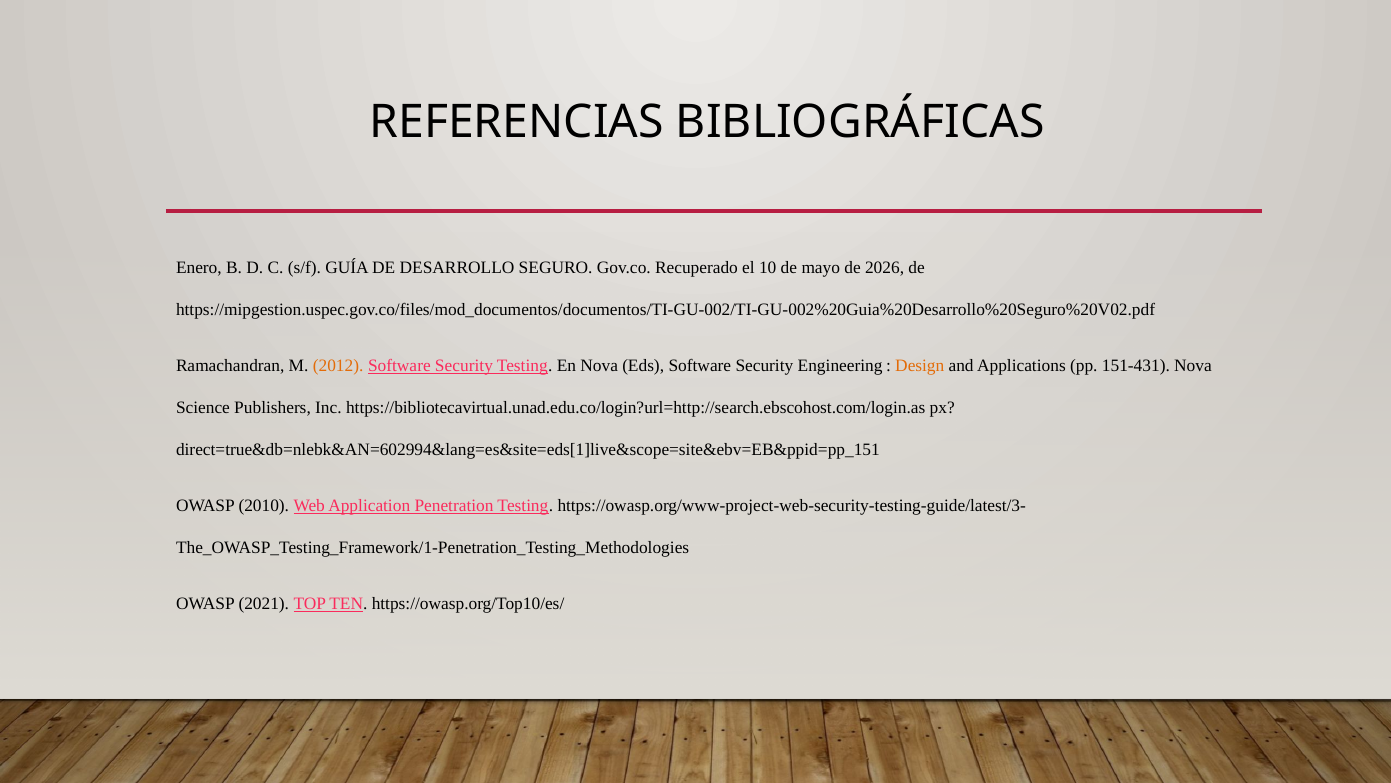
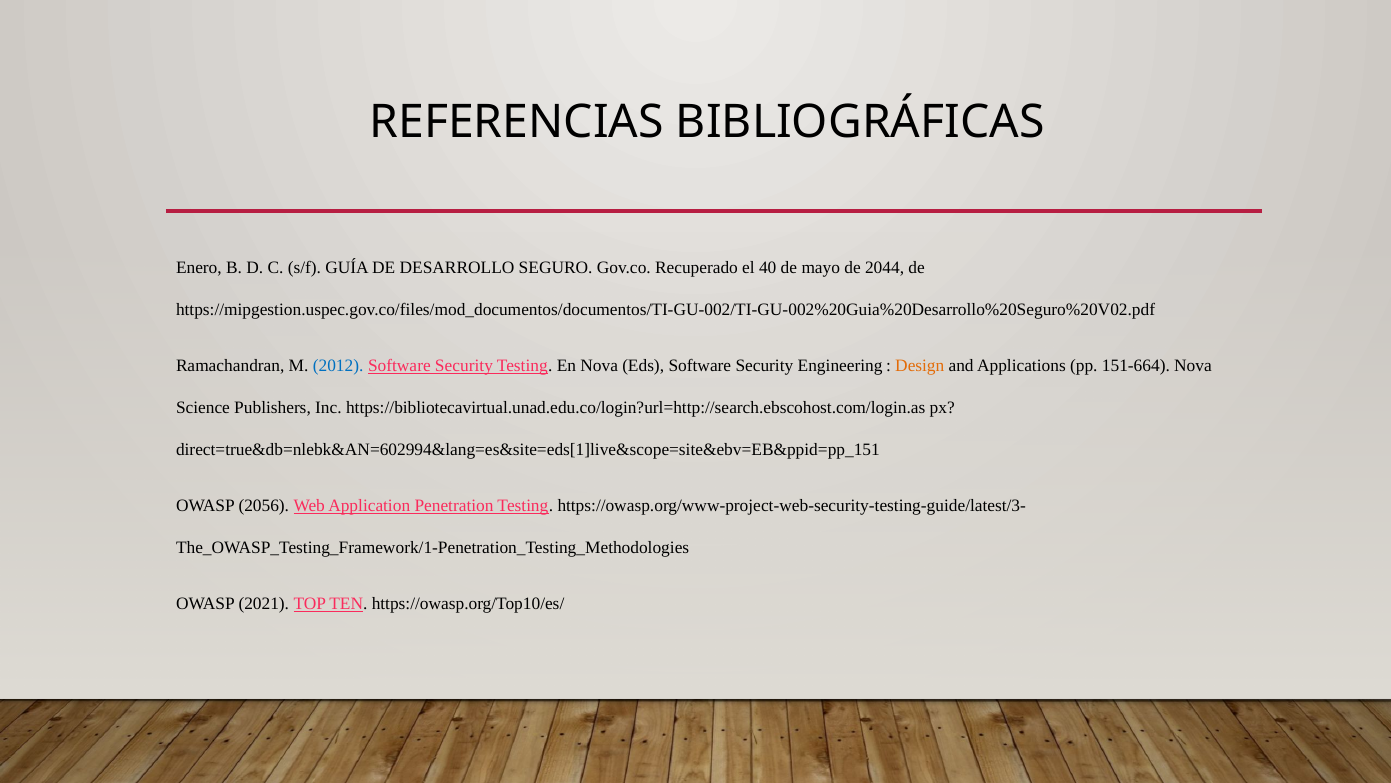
10: 10 -> 40 (768, 268)
2026: 2026 -> 2044 (885, 268)
2012 colour: orange -> blue (338, 366)
151-431: 151-431 -> 151-664 (1136, 366)
2010: 2010 -> 2056 (264, 505)
